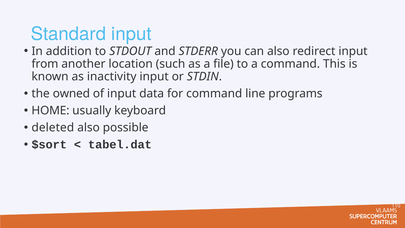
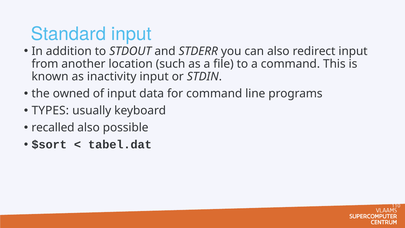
HOME: HOME -> TYPES (50, 111)
deleted: deleted -> recalled (53, 128)
